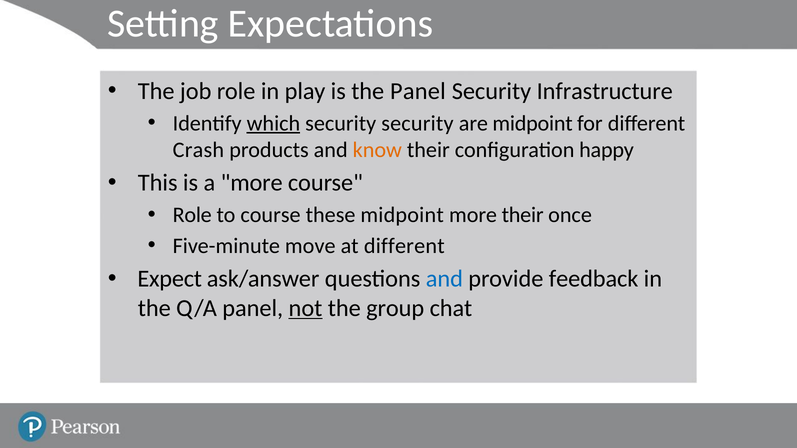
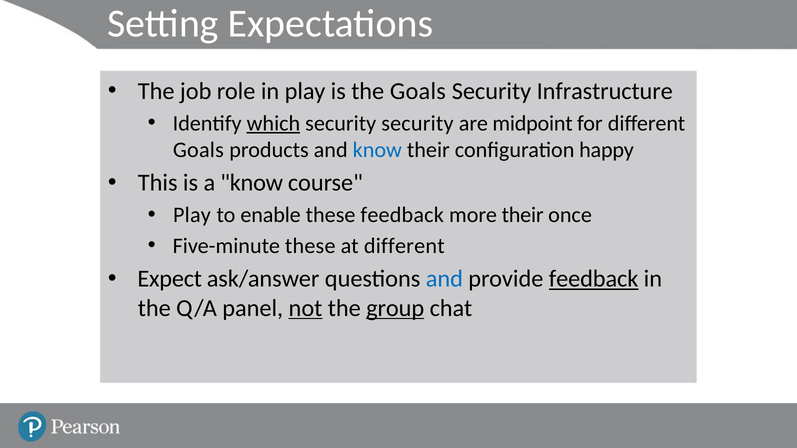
the Panel: Panel -> Goals (418, 91)
Crash: Crash -> Goals (198, 150)
know colour: orange -> blue (377, 150)
a more: more -> know (252, 183)
Role: Role -> Play (192, 215)
to course: course -> enable (271, 215)
these midpoint: midpoint -> feedback (402, 215)
Five-minute move: move -> these (310, 246)
feedback underline: none -> present (594, 279)
group underline: none -> present (395, 308)
